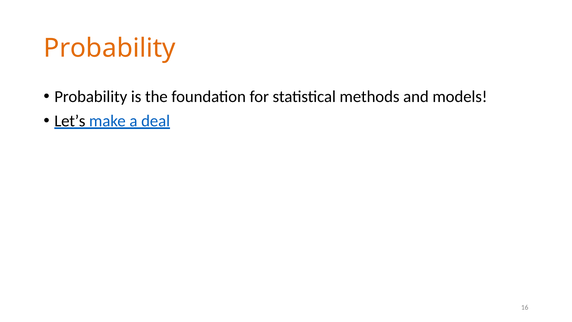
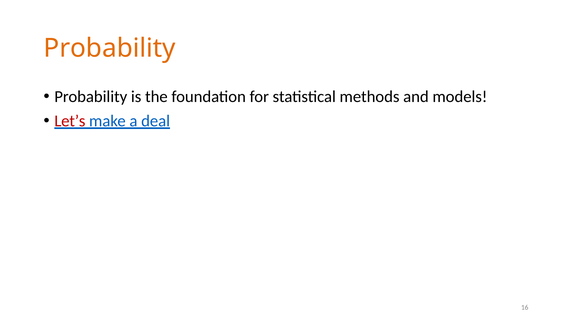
Let’s colour: black -> red (70, 121)
